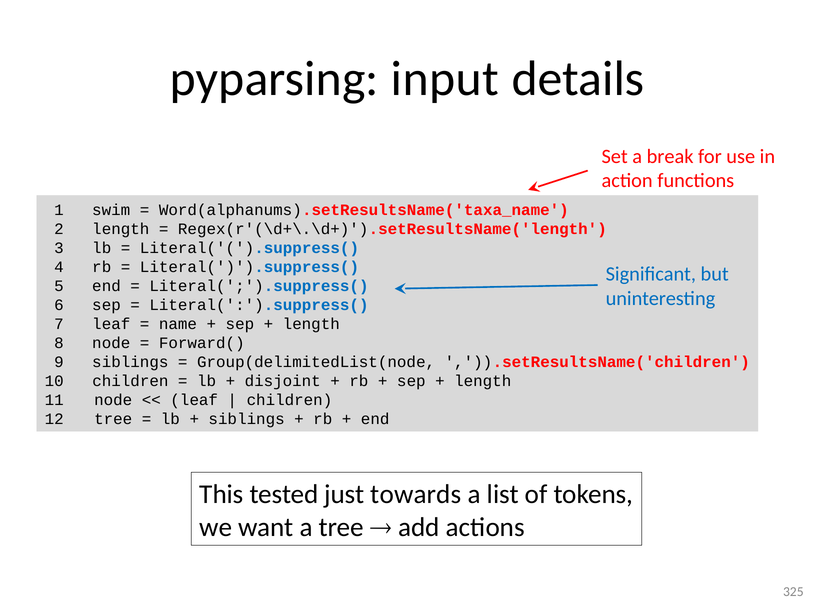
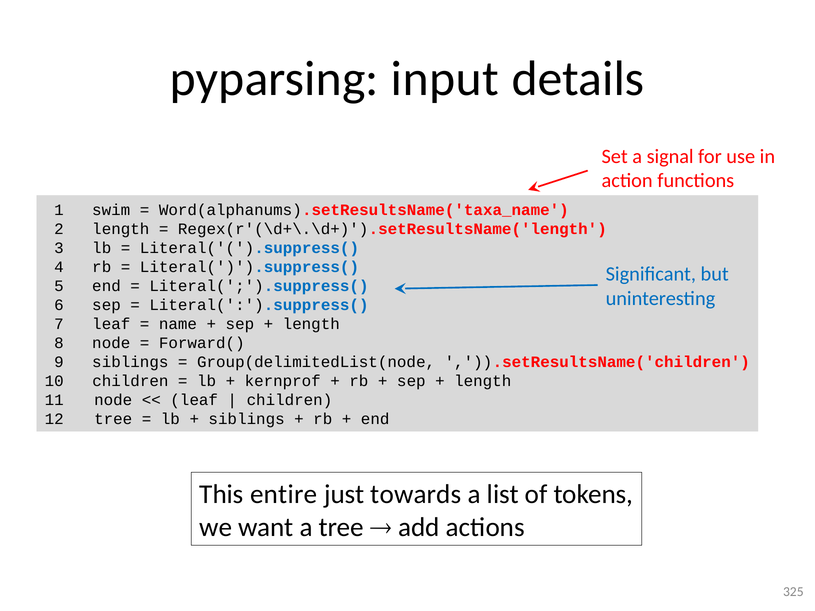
break: break -> signal (670, 156)
disjoint: disjoint -> kernprof (283, 381)
tested: tested -> entire (284, 495)
